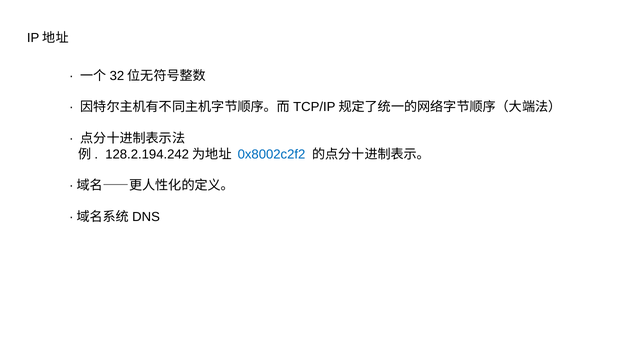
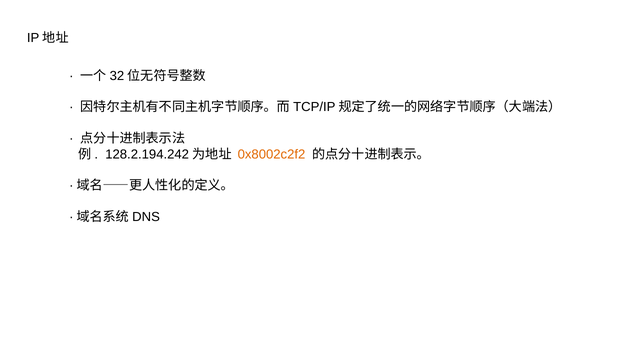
0x8002c2f2 colour: blue -> orange (272, 154)
